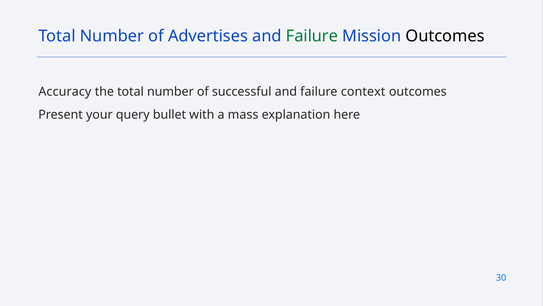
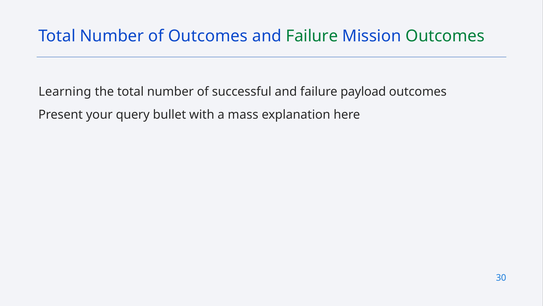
of Advertises: Advertises -> Outcomes (208, 36)
Outcomes colour: black -> green (445, 36)
Accuracy: Accuracy -> Learning (65, 92)
context: context -> payload (363, 92)
